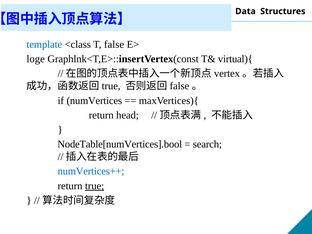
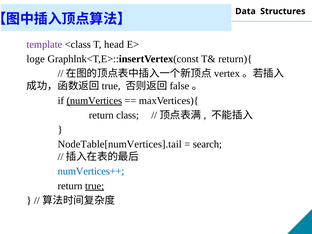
template colour: blue -> purple (44, 44)
false: false -> head (114, 44)
virtual){: virtual){ -> return){ (235, 59)
numVertices underline: none -> present (94, 101)
head: head -> class (128, 115)
NodeTable[numVertices].bool: NodeTable[numVertices].bool -> NodeTable[numVertices].tail (120, 144)
